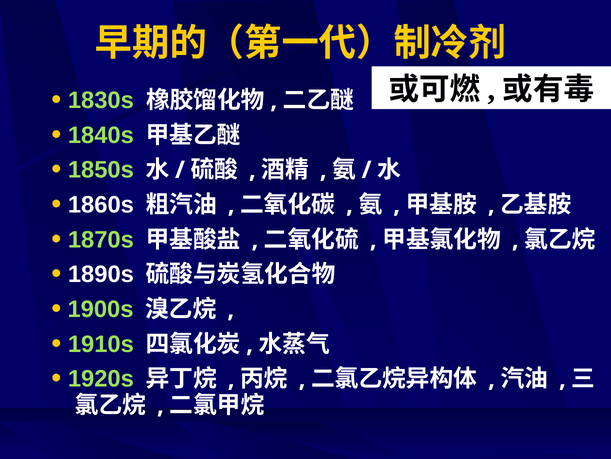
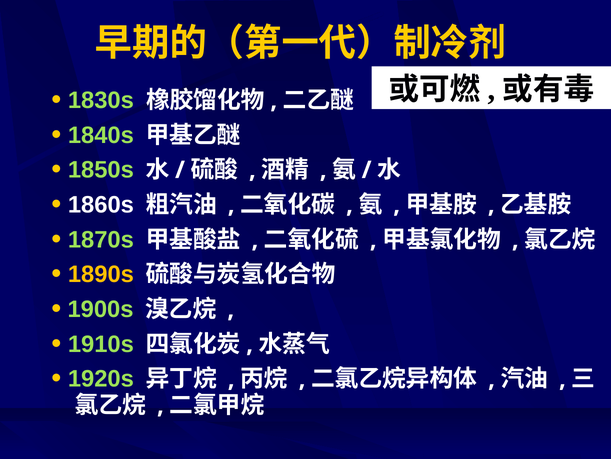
1890s colour: white -> yellow (101, 274)
